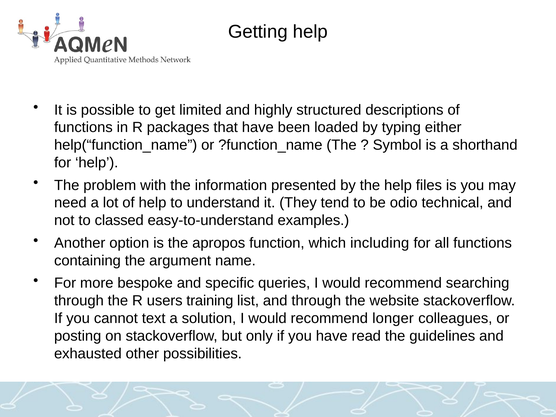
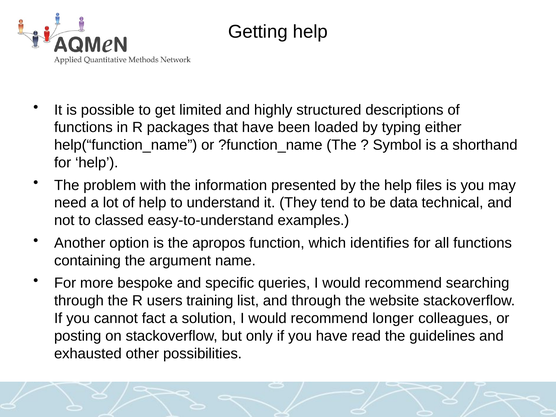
odio: odio -> data (404, 203)
including: including -> identifies (380, 243)
text: text -> fact (154, 318)
